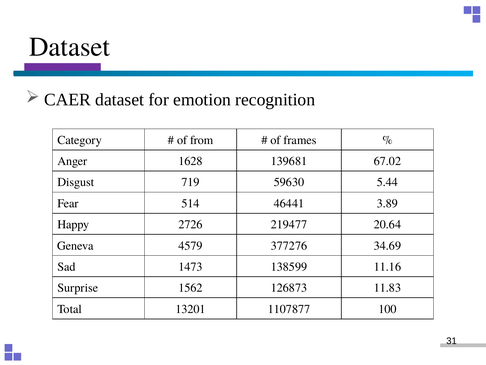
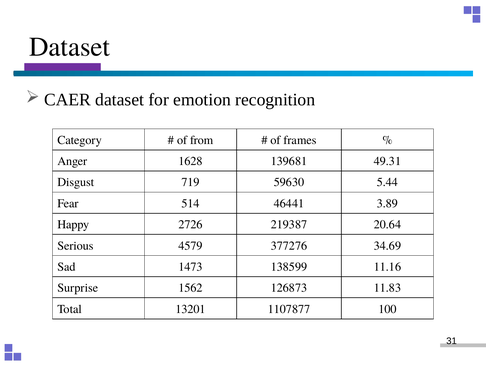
67.02: 67.02 -> 49.31 (387, 161)
219477: 219477 -> 219387 (289, 224)
Geneva: Geneva -> Serious (75, 245)
